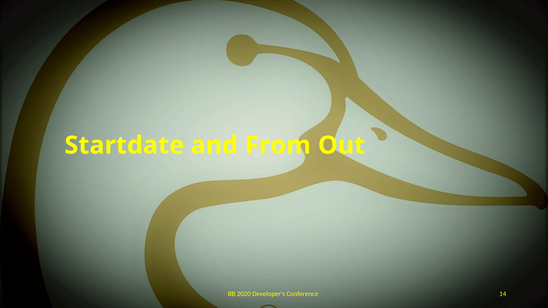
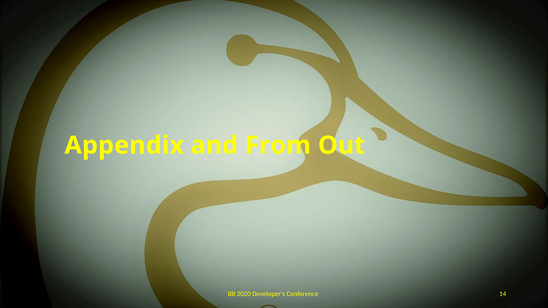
Startdate: Startdate -> Appendix (124, 145)
